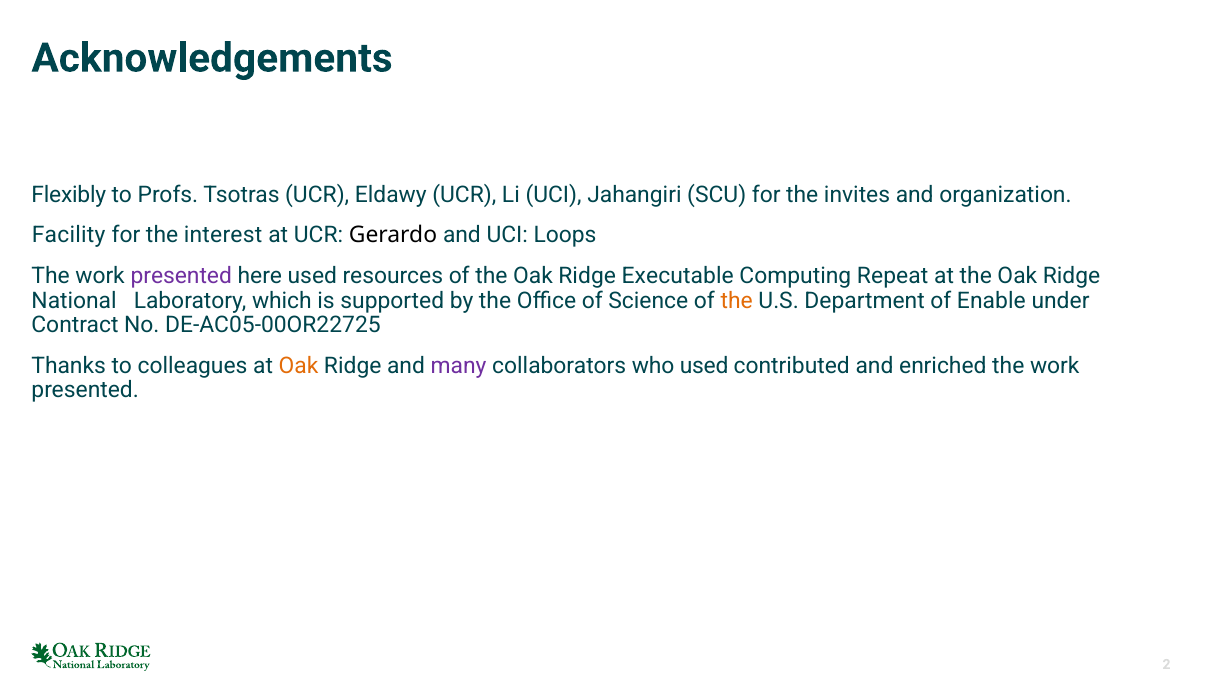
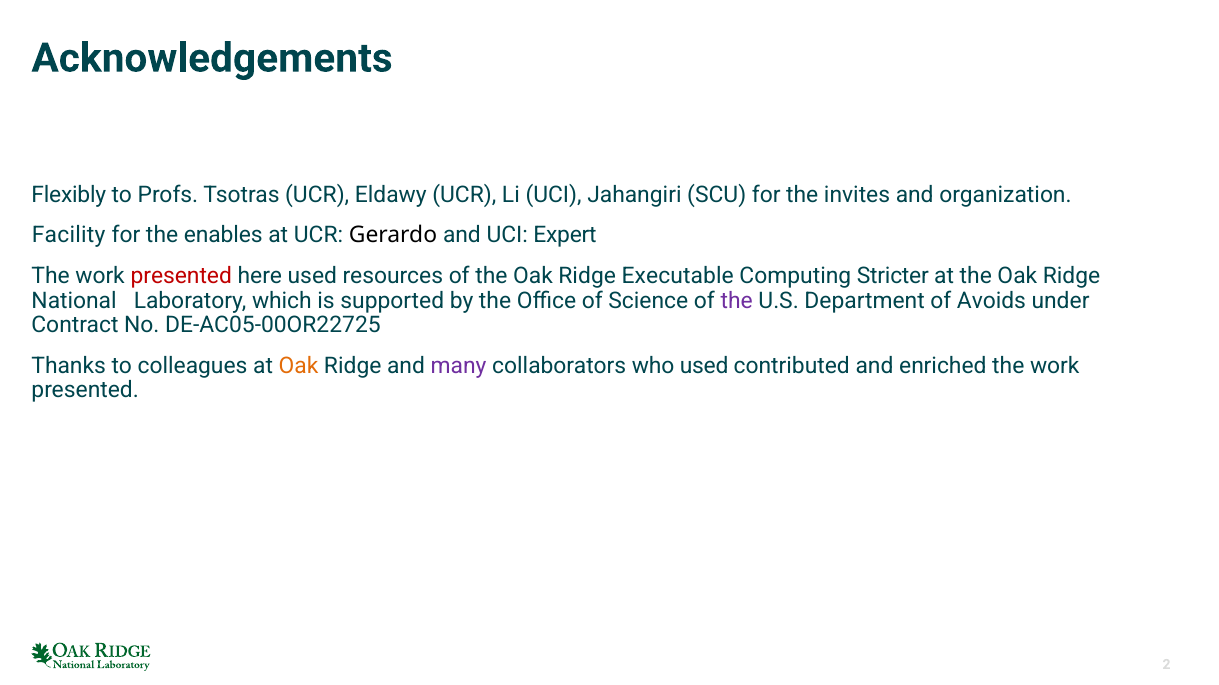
interest: interest -> enables (223, 235)
Loops: Loops -> Expert (565, 235)
presented colour: purple -> red (181, 276)
Repeat: Repeat -> Stricter (893, 276)
the colour: orange -> purple (737, 301)
Enable: Enable -> Avoids (991, 301)
